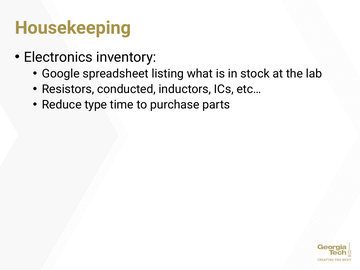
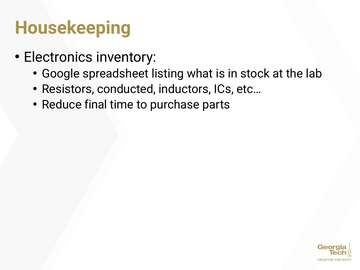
type: type -> final (96, 105)
